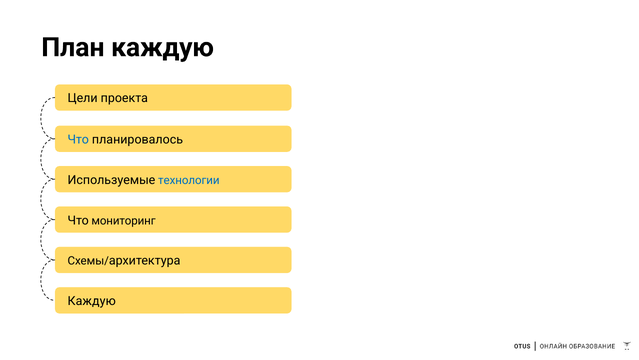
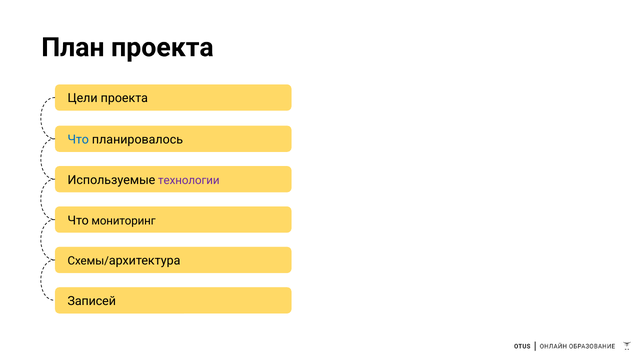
План каждую: каждую -> проекта (162, 47)
технологии colour: blue -> purple (189, 180)
Каждую: Каждую -> Записей (92, 301)
